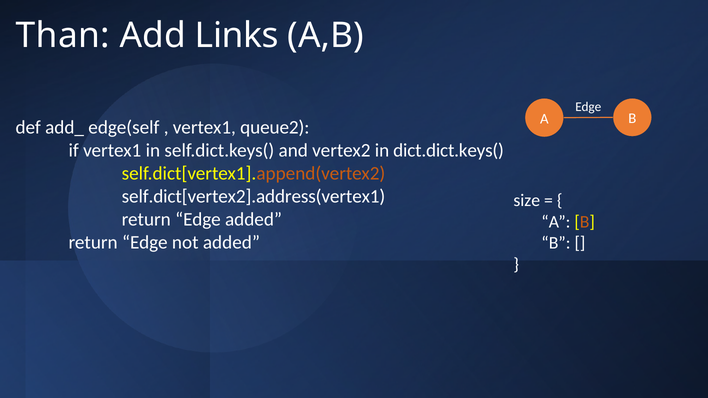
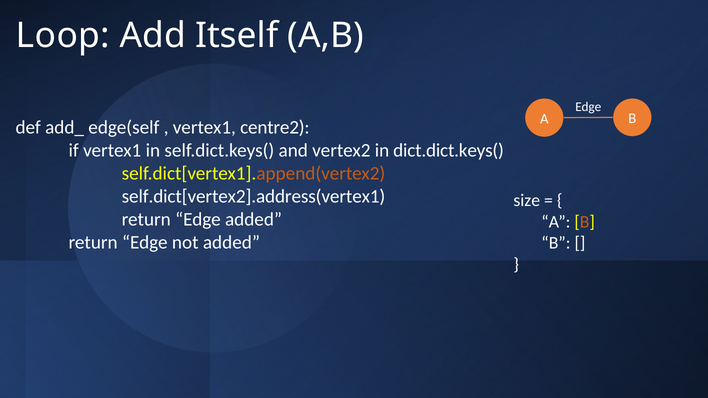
Than: Than -> Loop (63, 36)
Links: Links -> Itself (237, 36)
queue2: queue2 -> centre2 (275, 128)
